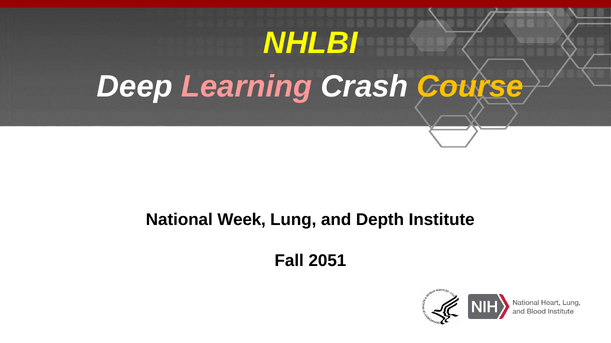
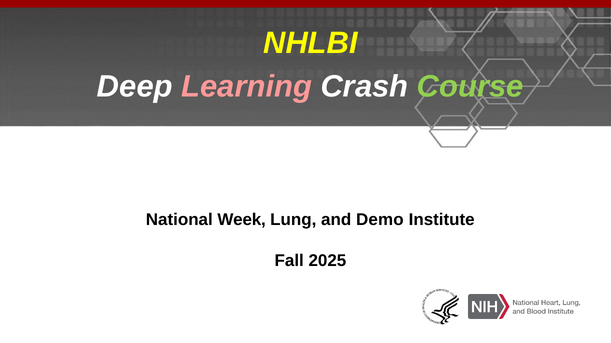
Course colour: yellow -> light green (470, 87)
Depth: Depth -> Demo (380, 220)
2051: 2051 -> 2025 (327, 261)
